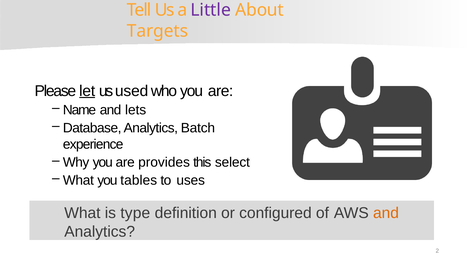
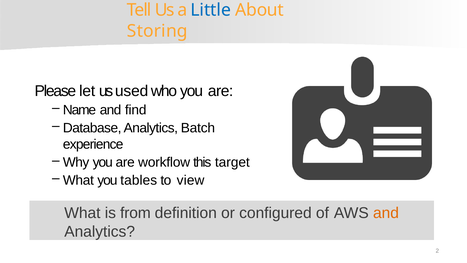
Little colour: purple -> blue (211, 10)
Targets: Targets -> Storing (157, 31)
let underline: present -> none (87, 91)
lets: lets -> find (136, 110)
provides: provides -> workflow (164, 162)
select: select -> target (232, 162)
uses: uses -> view (191, 180)
type: type -> from (135, 213)
